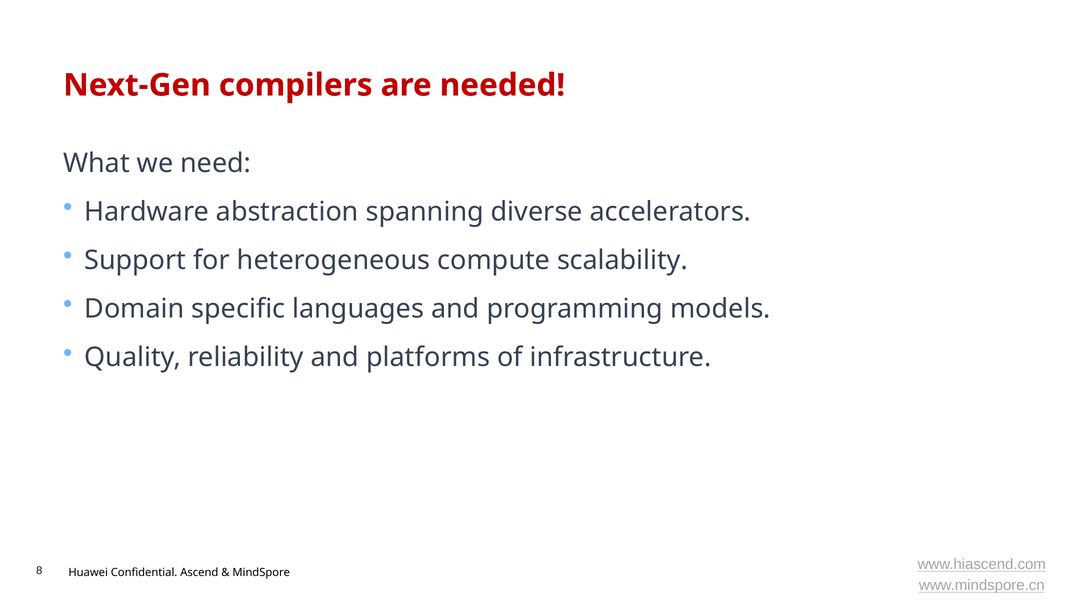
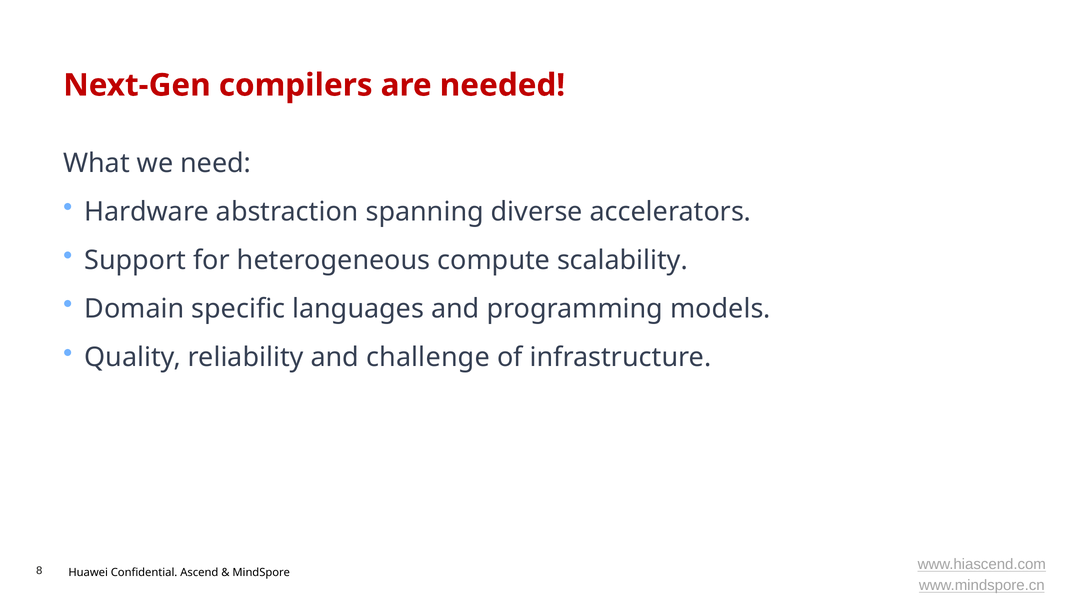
platforms: platforms -> challenge (428, 358)
